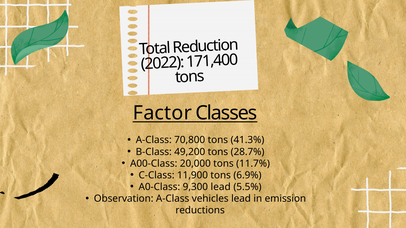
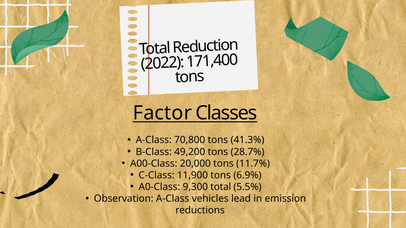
9,300 lead: lead -> total (221, 187)
